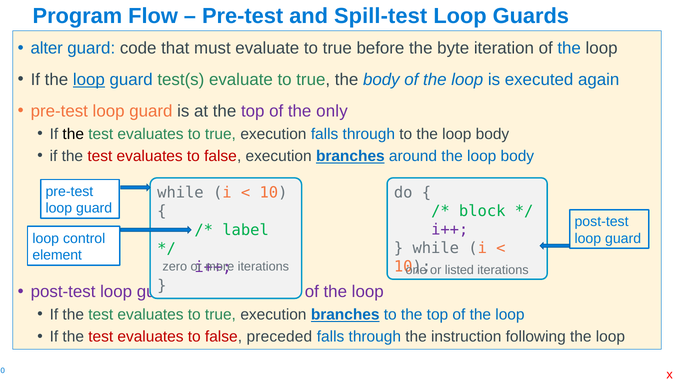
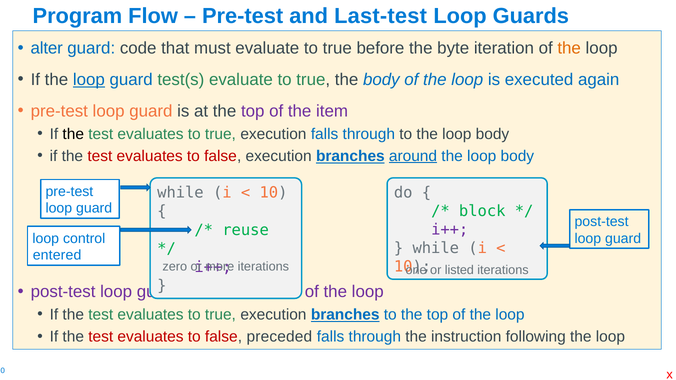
Spill-test: Spill-test -> Last-test (381, 16)
the colour: blue -> orange (569, 48)
only: only -> item (332, 111)
around underline: none -> present (413, 156)
label: label -> reuse (246, 230)
element: element -> entered (57, 255)
